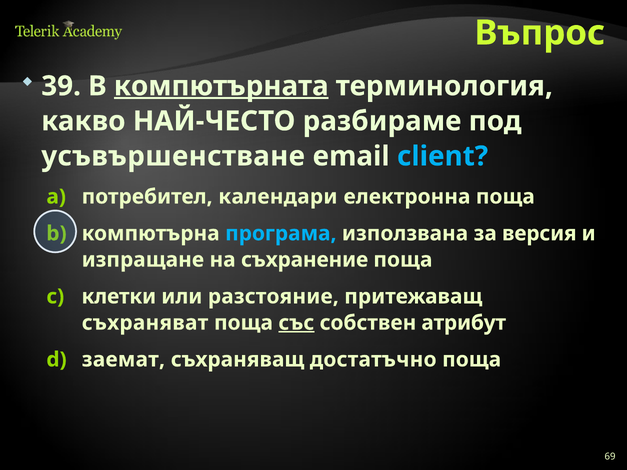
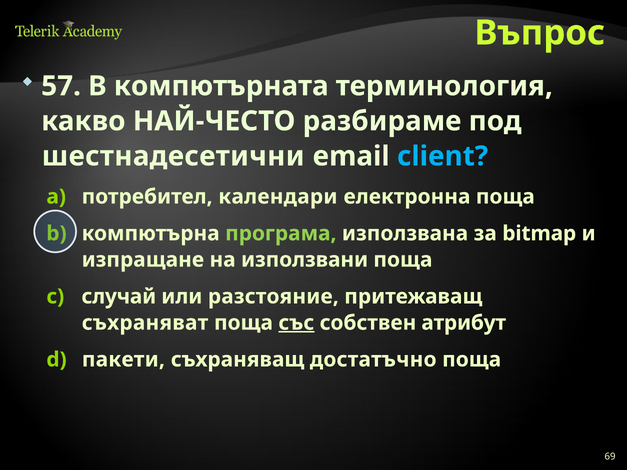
39: 39 -> 57 (61, 86)
компютърната underline: present -> none (221, 86)
усъвършенстване: усъвършенстване -> шестнадесетични (173, 156)
програма colour: light blue -> light green (281, 234)
версия: версия -> bitmap (539, 234)
съхранение: съхранение -> използвани (305, 260)
клетки: клетки -> случай (119, 297)
заемат: заемат -> пакети (123, 360)
